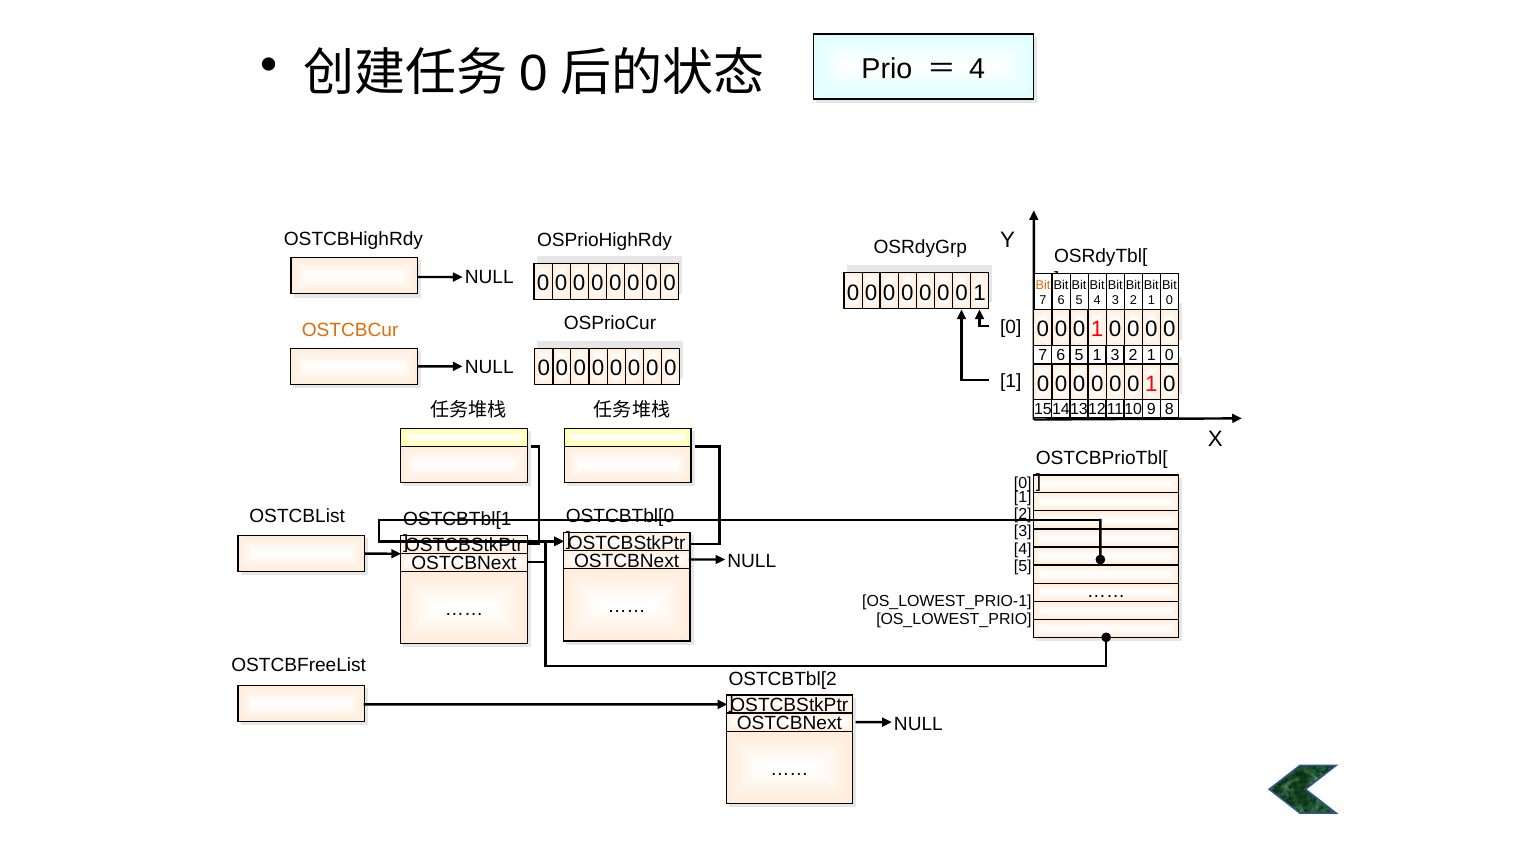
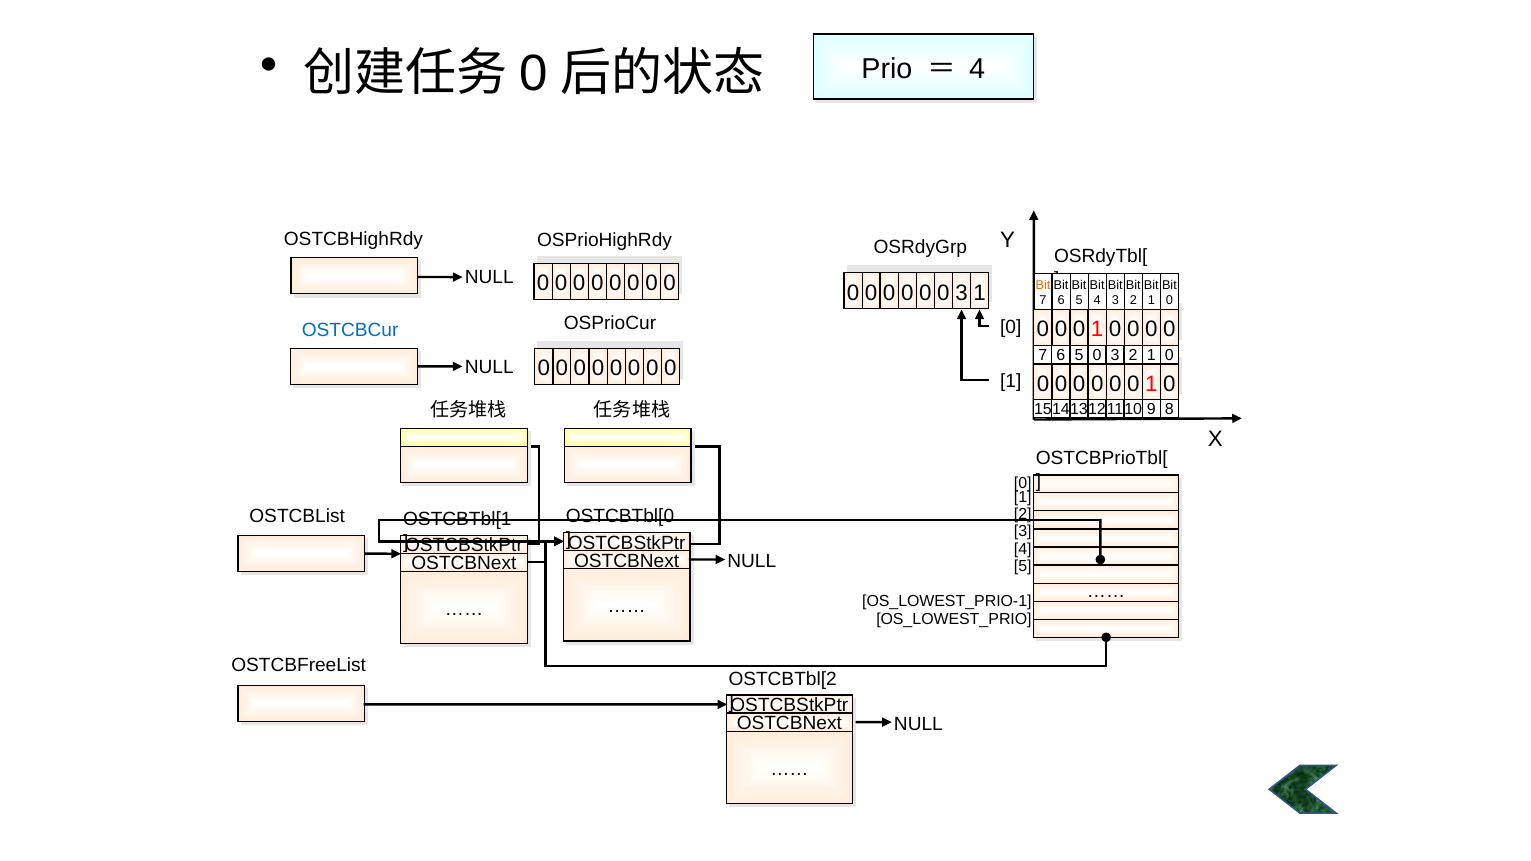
0: 0 -> 3 (961, 293)
OSTCBCur colour: orange -> blue (350, 331)
5 1: 1 -> 0 (1097, 355)
